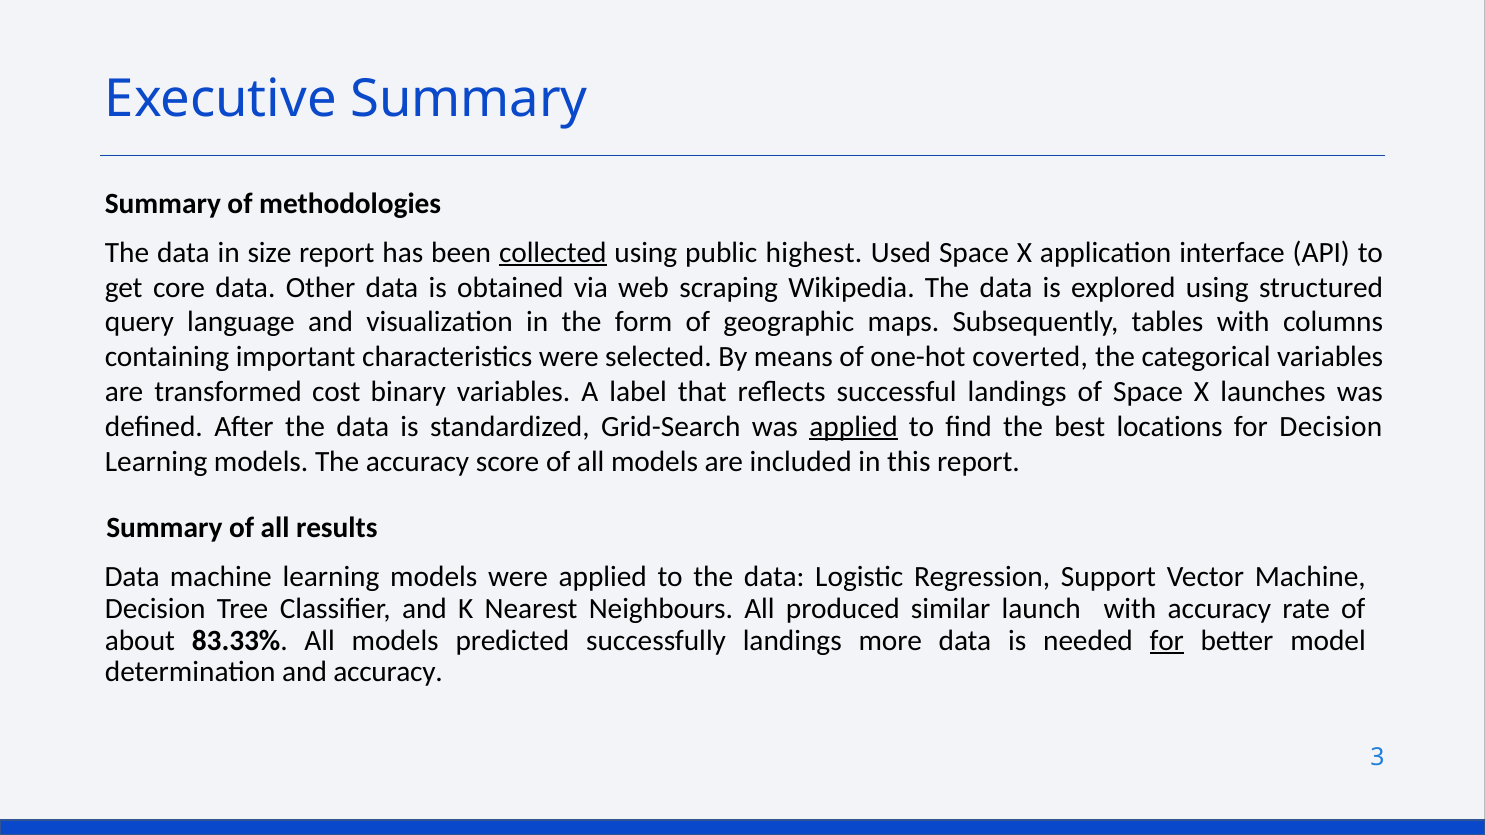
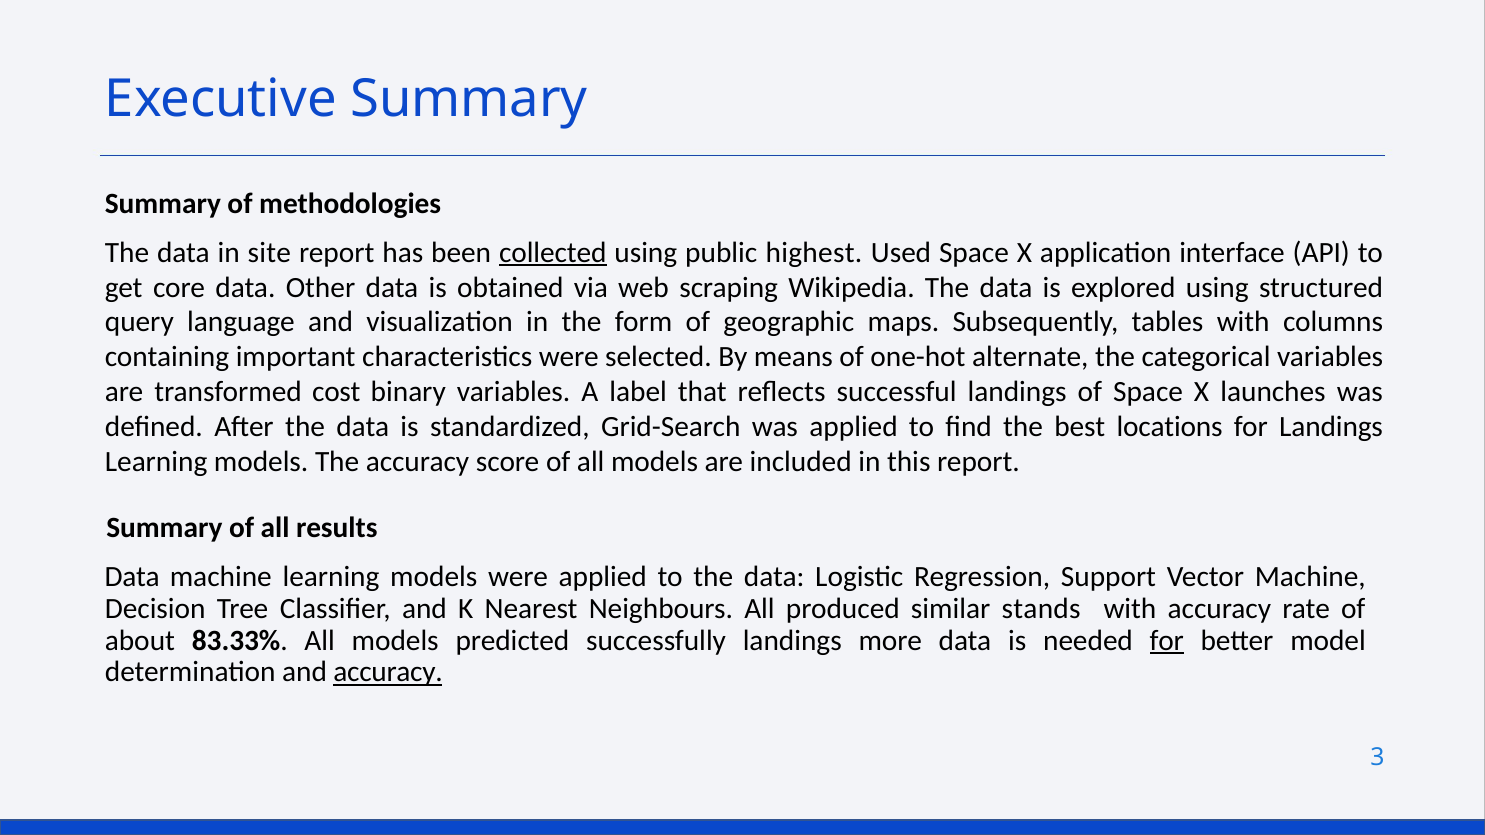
size: size -> site (269, 253)
coverted: coverted -> alternate (1030, 357)
applied underline: present -> none (854, 427)
for Decision: Decision -> Landings (1331, 427)
launch: launch -> stands (1041, 609)
accuracy underline: none -> present (388, 672)
